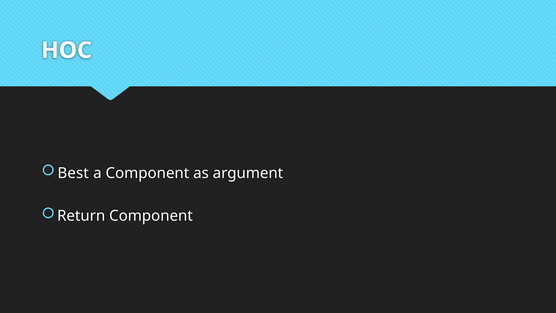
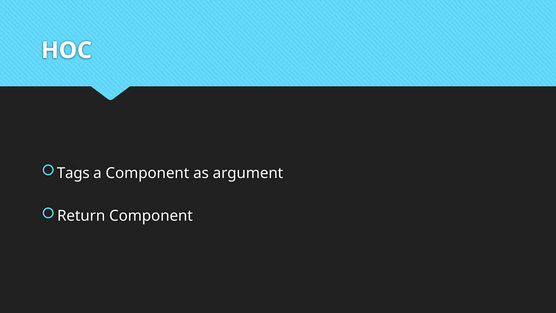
Best: Best -> Tags (73, 173)
